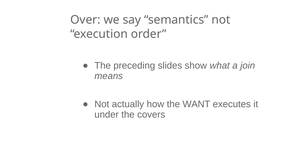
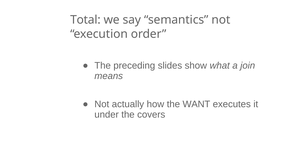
Over: Over -> Total (85, 20)
